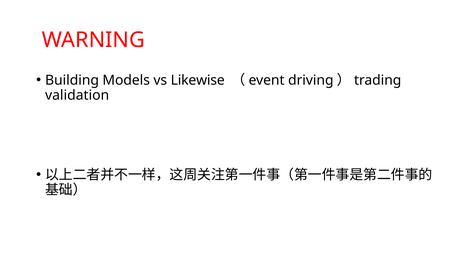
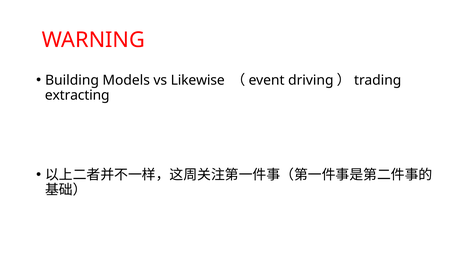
validation: validation -> extracting (77, 95)
